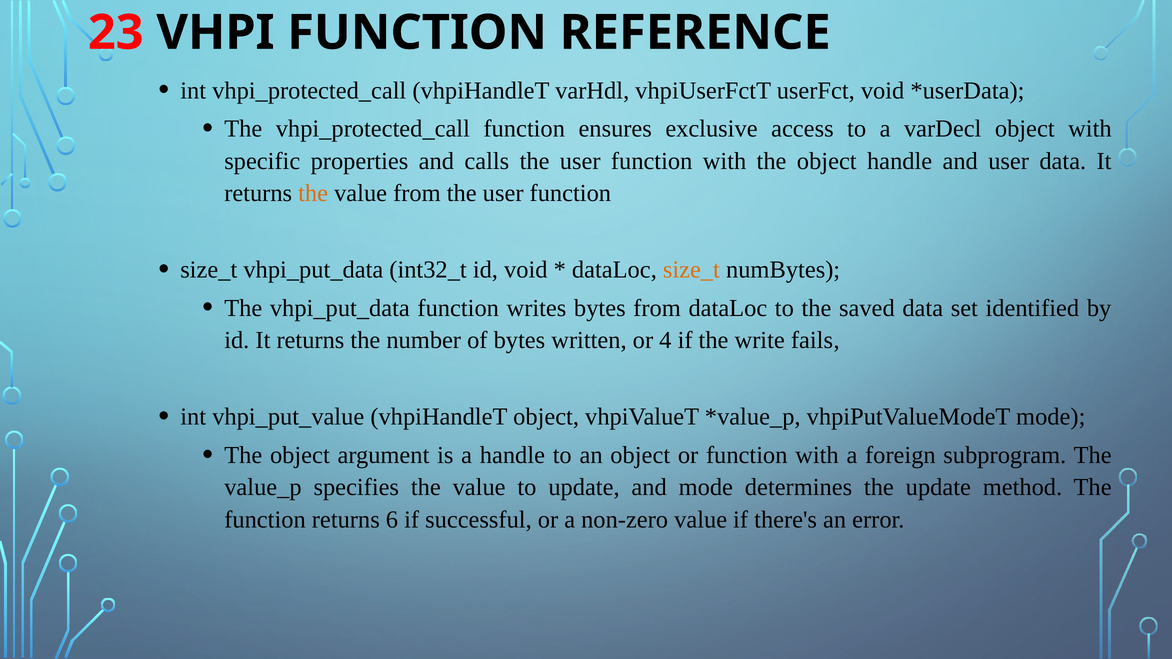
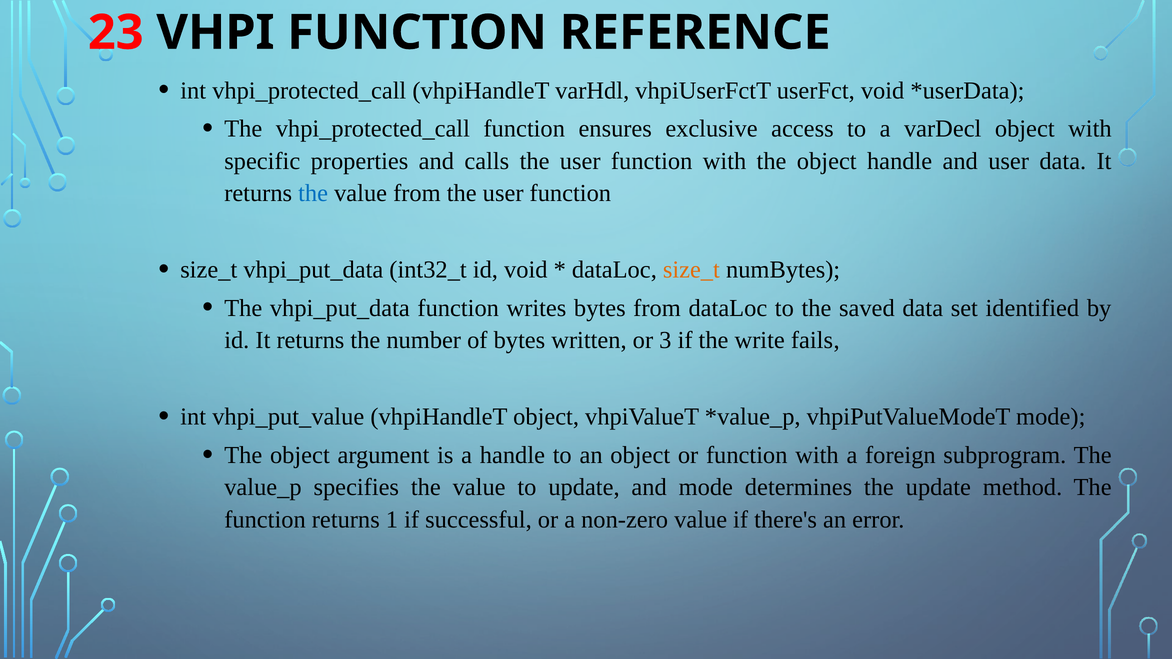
the colour: orange -> blue (313, 193)
4: 4 -> 3 (665, 340)
6: 6 -> 1 (392, 520)
